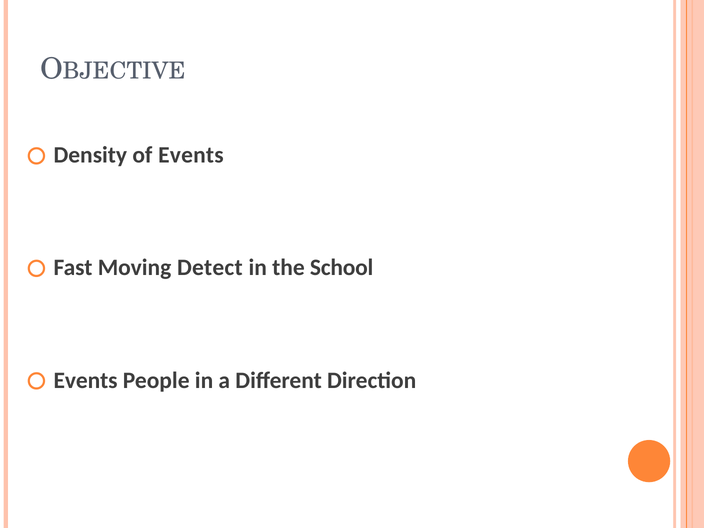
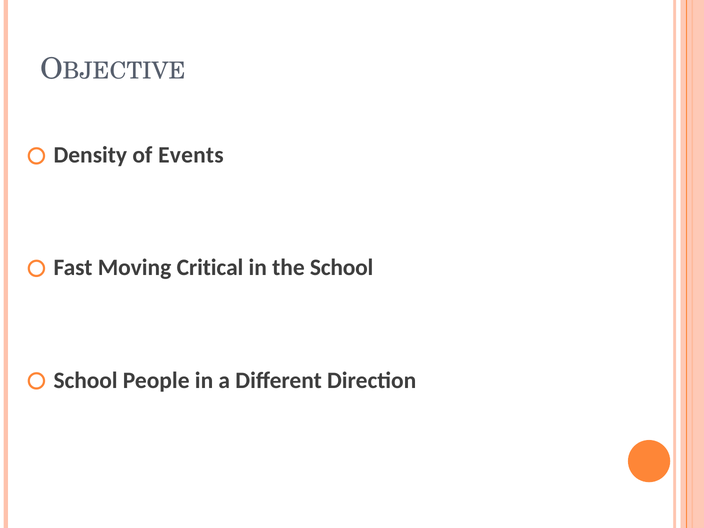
Detect: Detect -> Critical (210, 268)
Events: Events -> School (86, 380)
